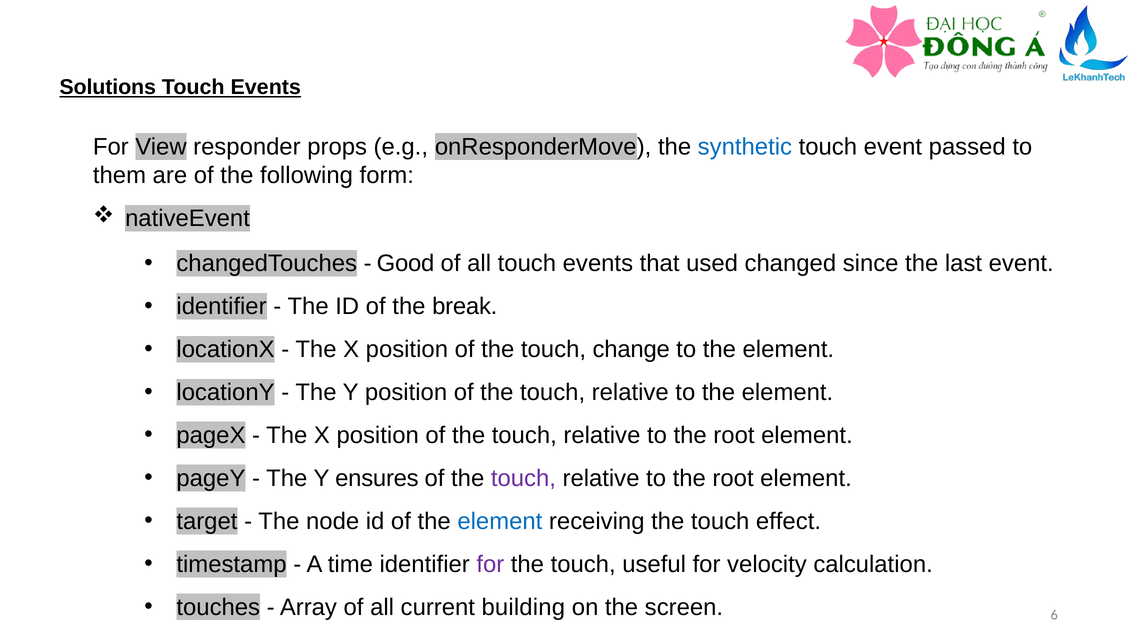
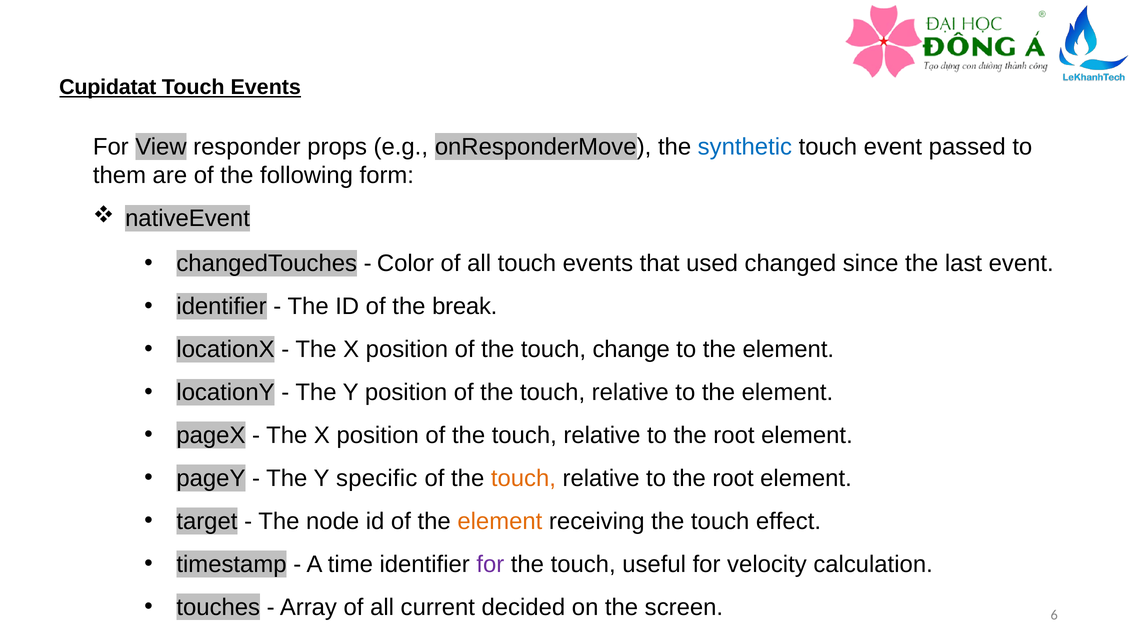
Solutions: Solutions -> Cupidatat (108, 87)
Good: Good -> Color (405, 264)
ensures: ensures -> specific (377, 478)
touch colour: purple -> orange (523, 478)
element colour: blue -> orange (500, 521)
building: building -> decided (523, 607)
